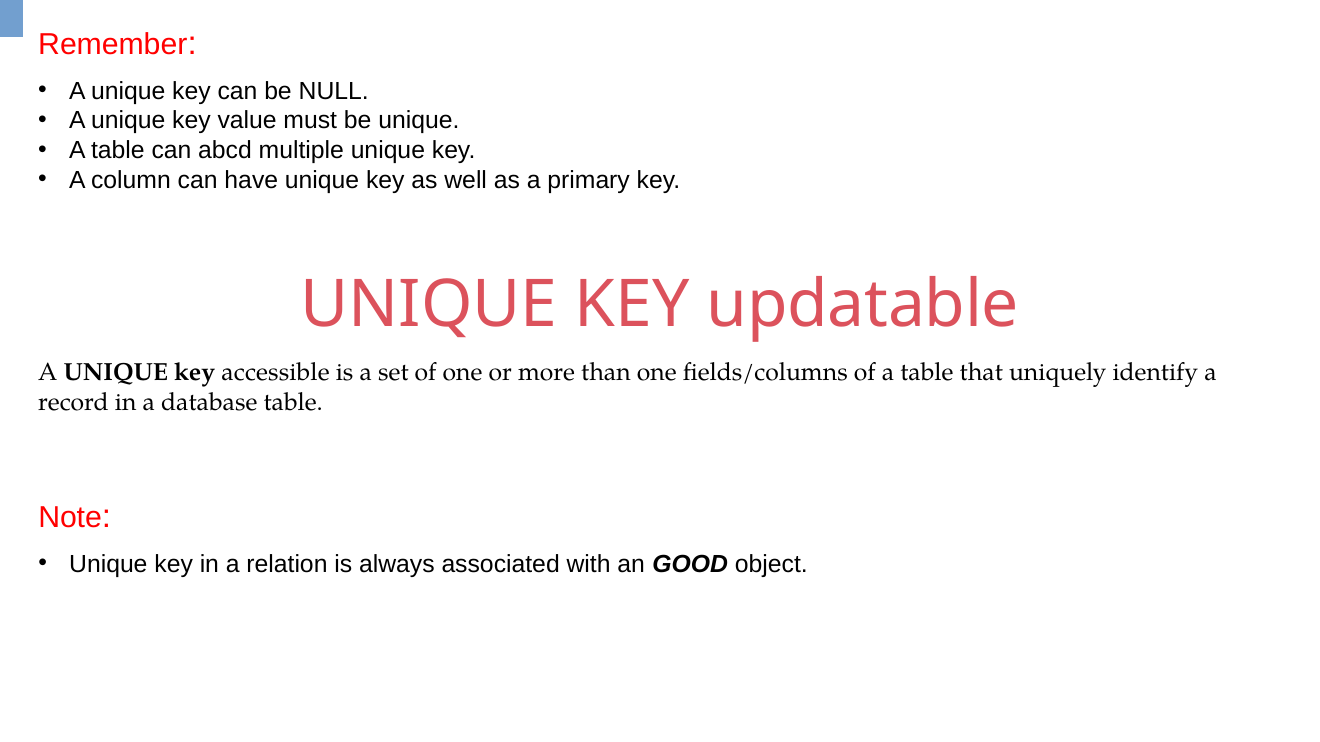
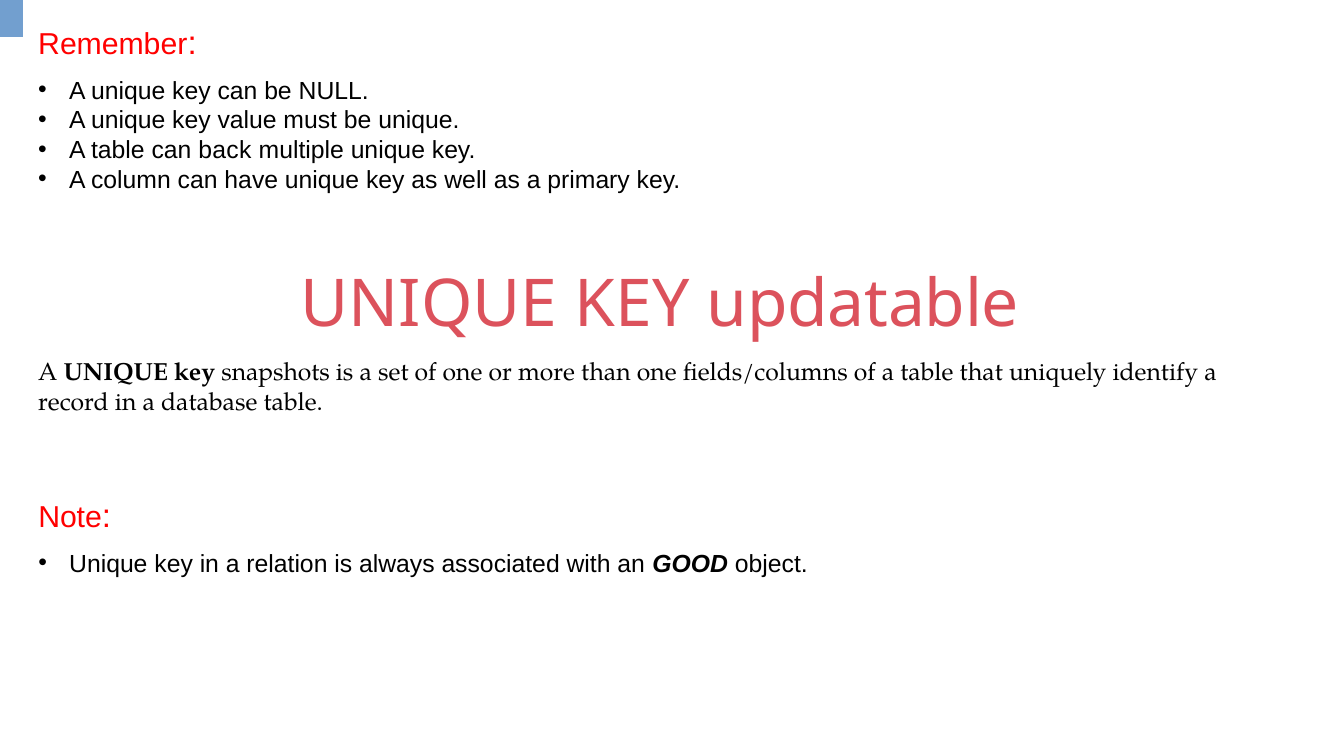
abcd: abcd -> back (225, 151)
accessible: accessible -> snapshots (276, 373)
